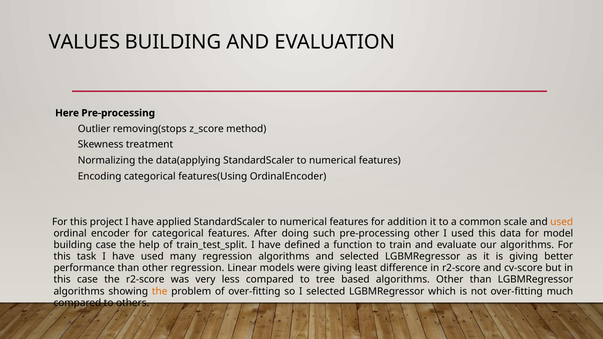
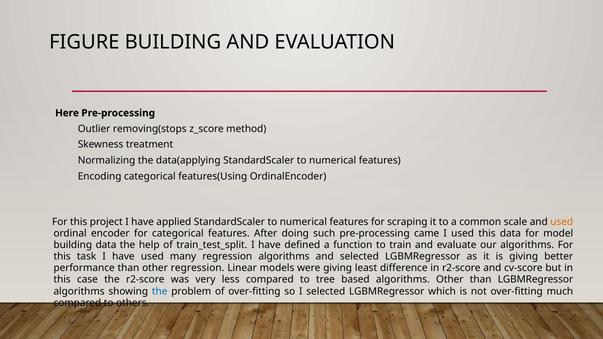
VALUES: VALUES -> FIGURE (84, 42)
addition: addition -> scraping (407, 222)
pre-processing other: other -> came (427, 234)
building case: case -> data (106, 245)
the colour: orange -> blue (160, 291)
